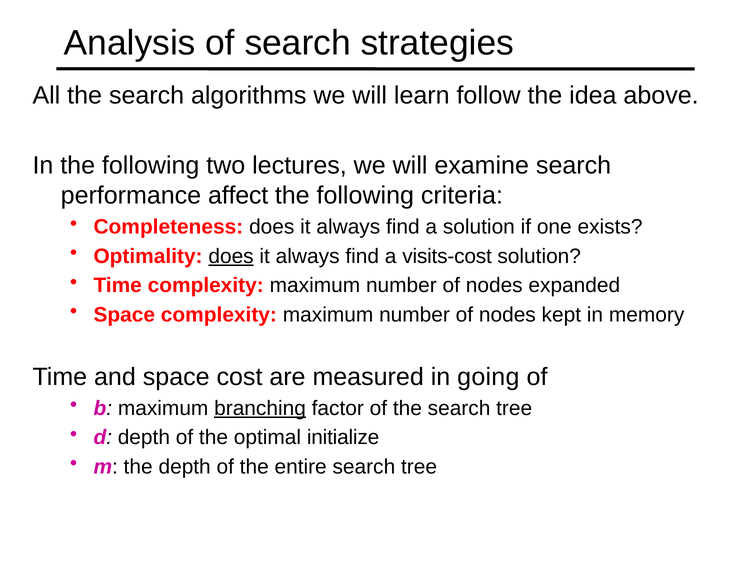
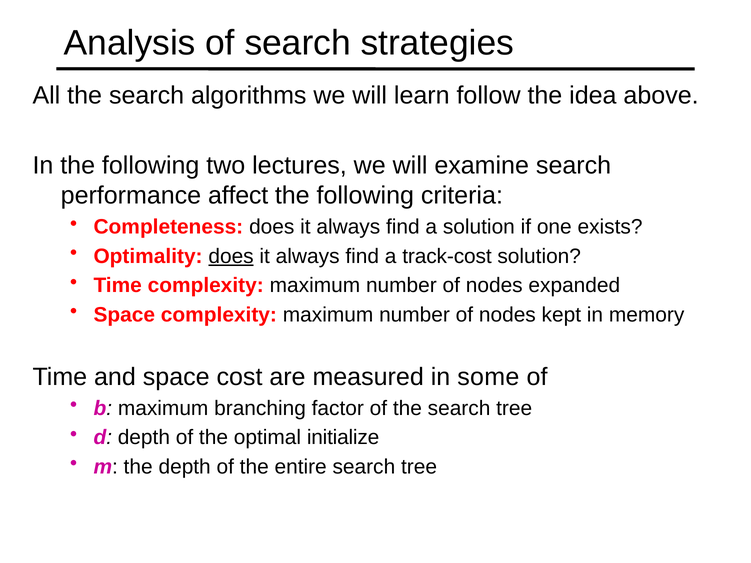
visits-cost: visits-cost -> track-cost (447, 256)
going: going -> some (488, 377)
branching underline: present -> none (260, 408)
